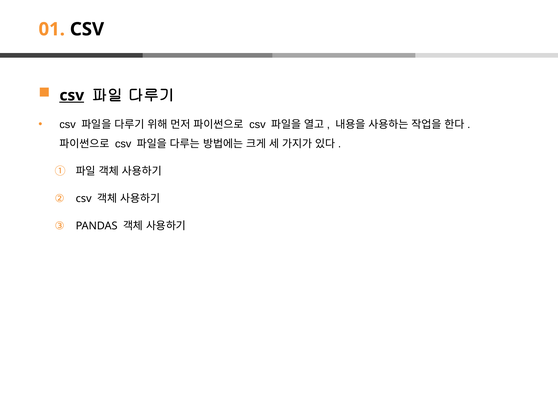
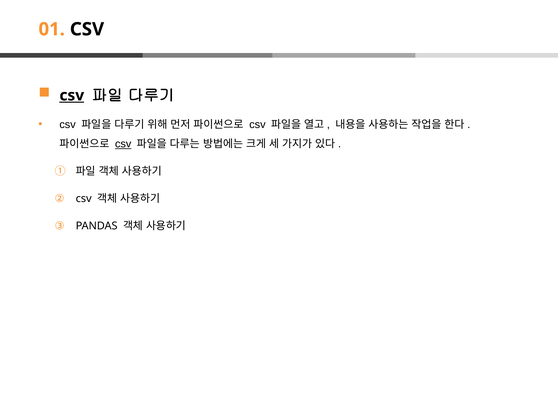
csv underline: none -> present (123, 144)
